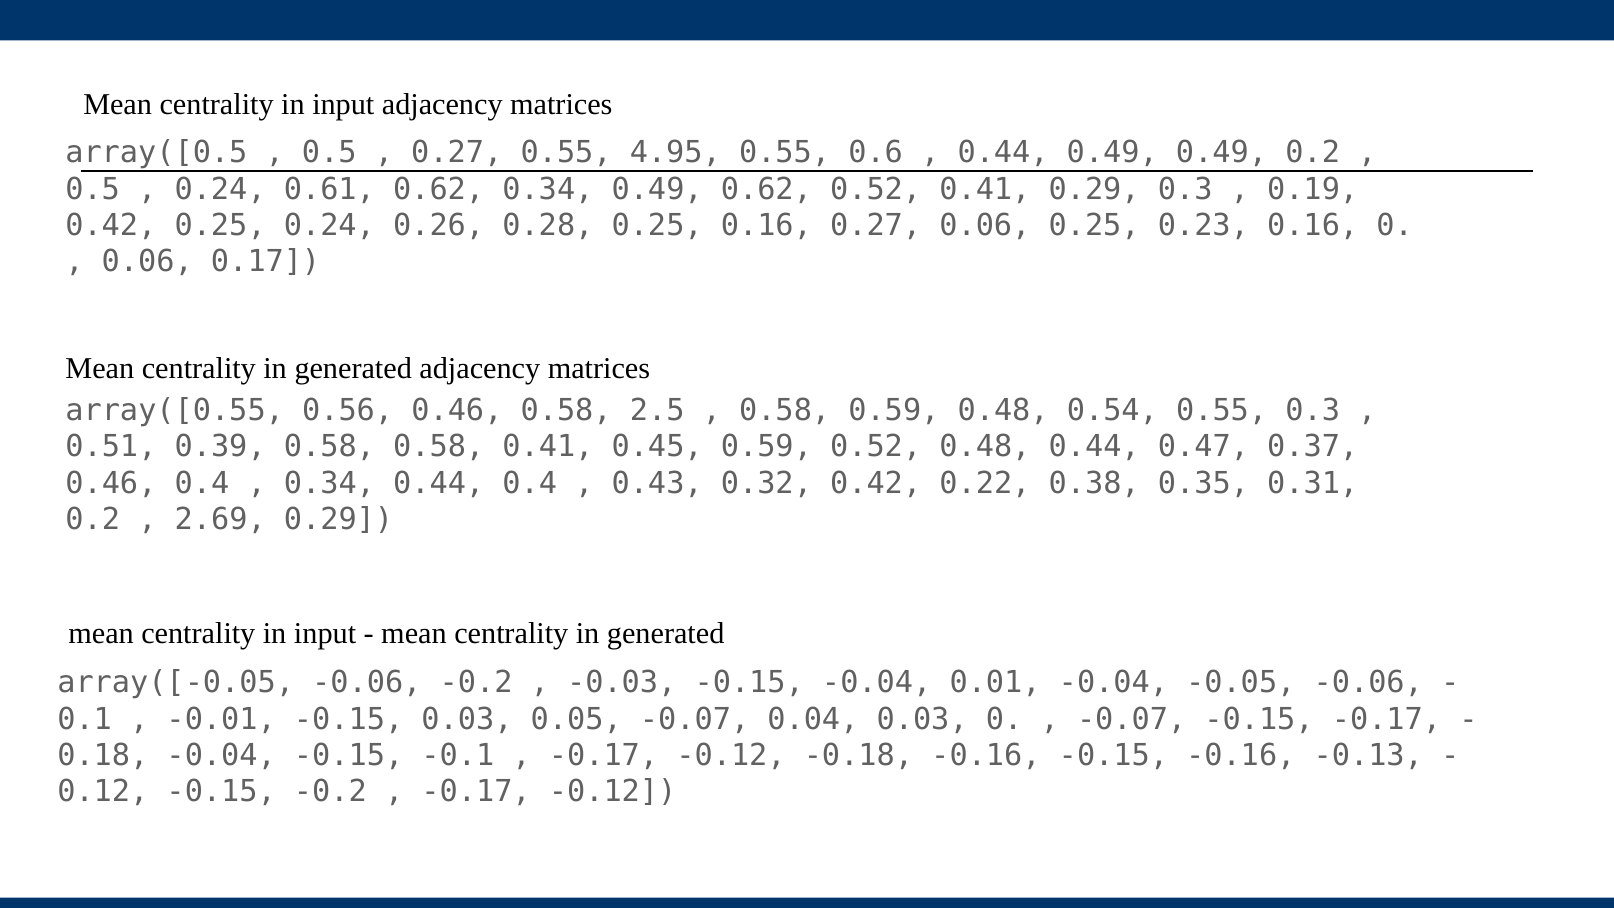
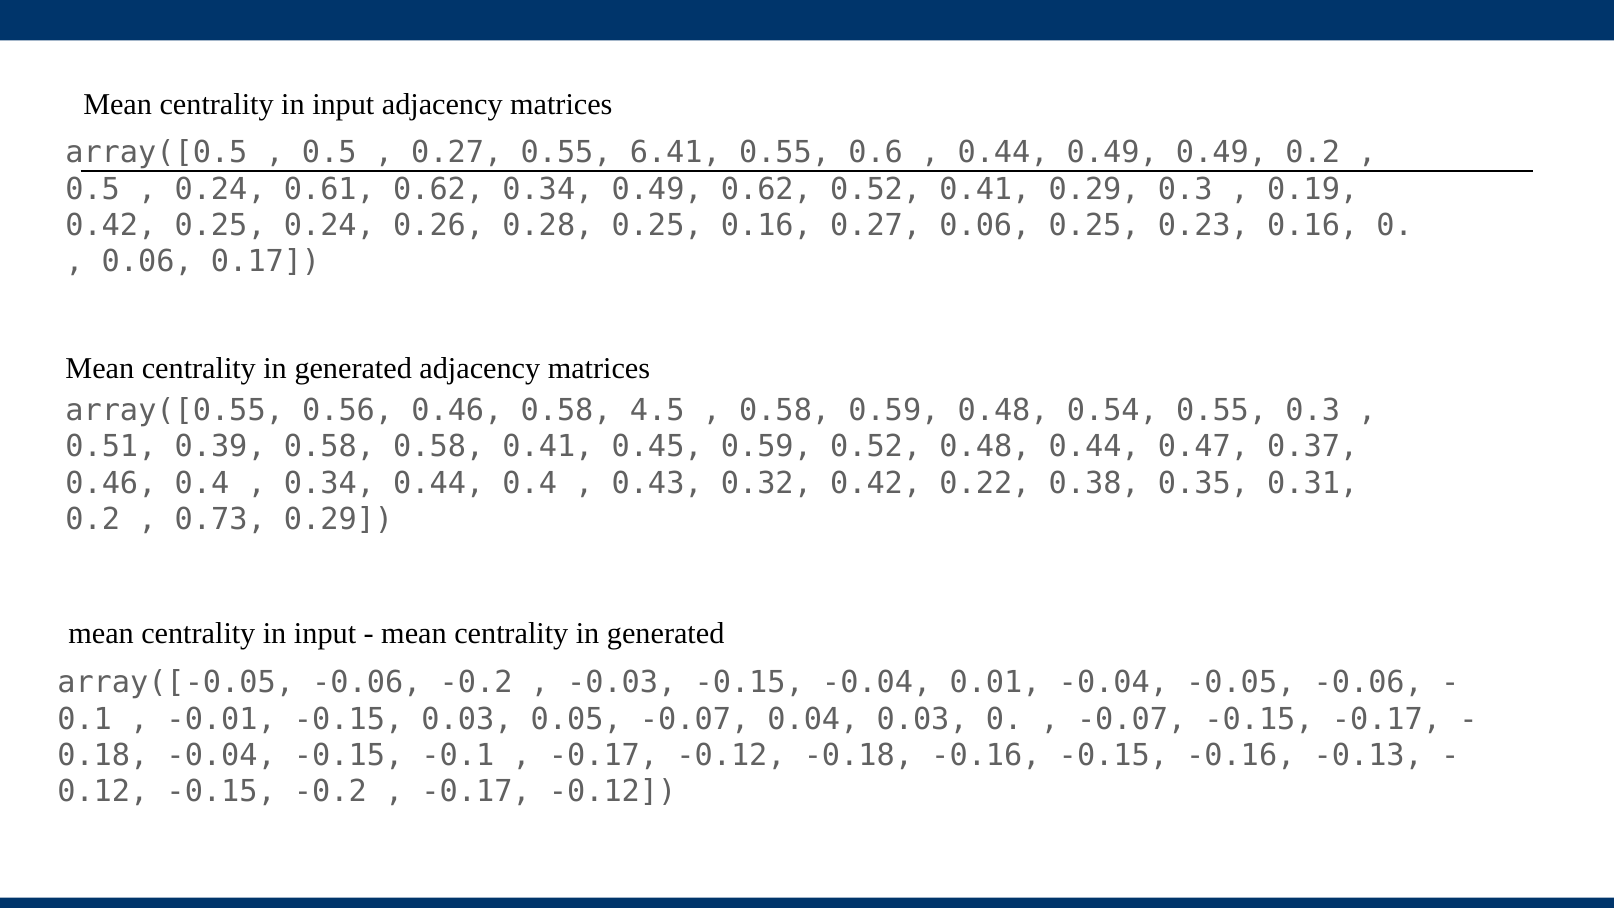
4.95: 4.95 -> 6.41 (675, 153)
2.5: 2.5 -> 4.5 (657, 410)
2.69: 2.69 -> 0.73 (220, 519)
